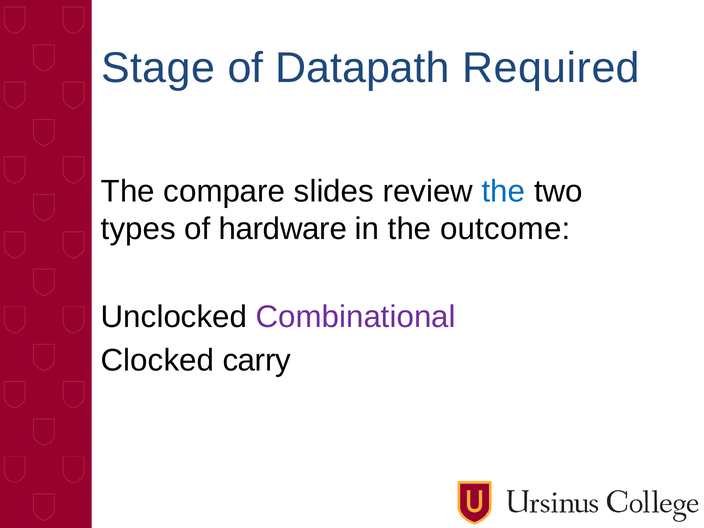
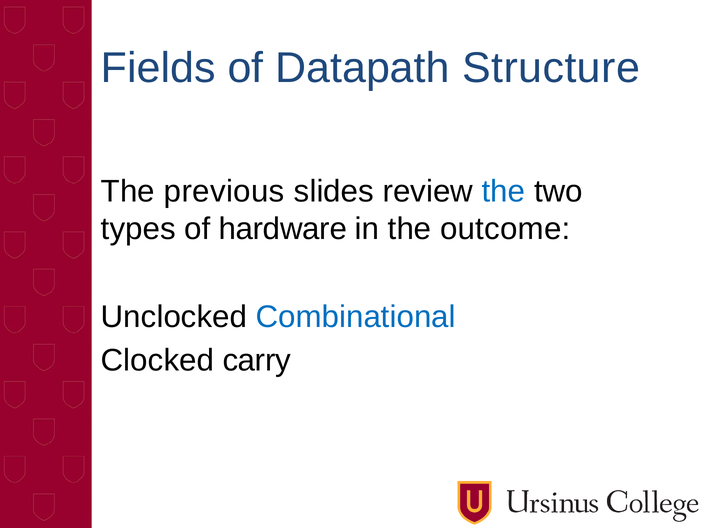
Stage: Stage -> Fields (158, 68)
Required: Required -> Structure (551, 68)
compare: compare -> previous (224, 192)
Combinational colour: purple -> blue (356, 317)
